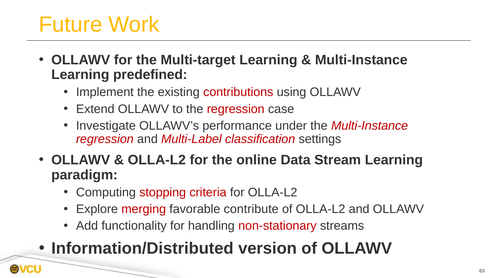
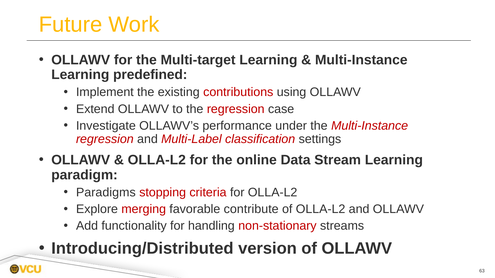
Computing: Computing -> Paradigms (106, 193)
Information/Distributed: Information/Distributed -> Introducing/Distributed (142, 249)
